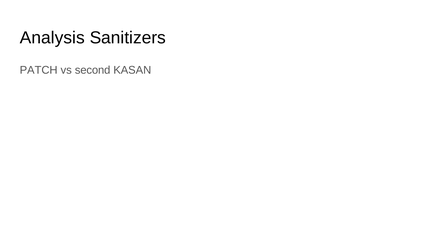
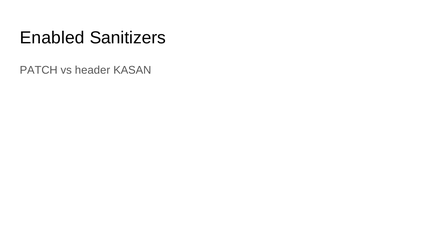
Analysis: Analysis -> Enabled (52, 38)
second: second -> header (93, 70)
